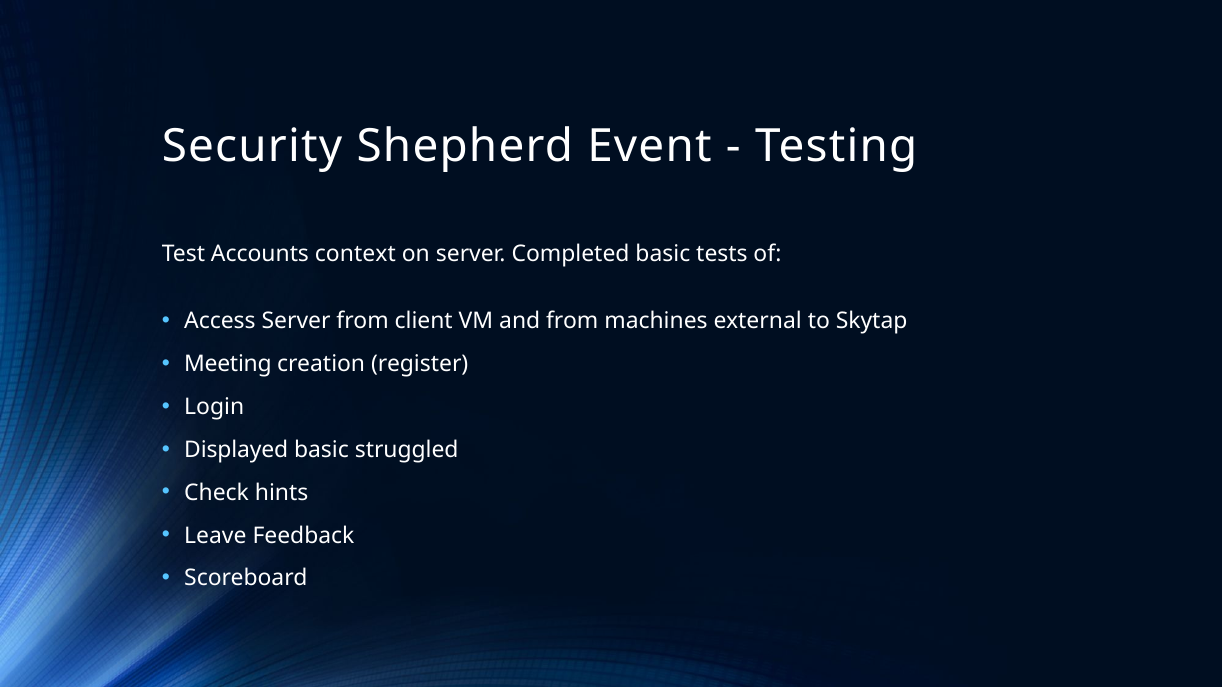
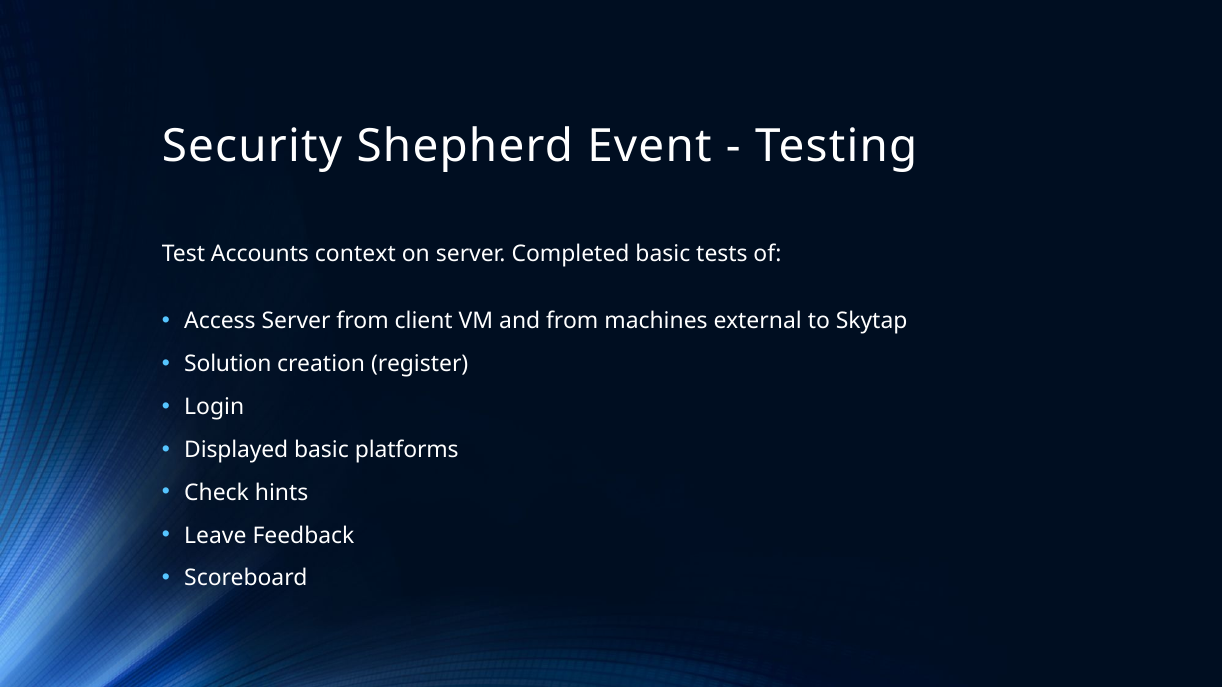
Meeting: Meeting -> Solution (228, 364)
struggled: struggled -> platforms (407, 450)
